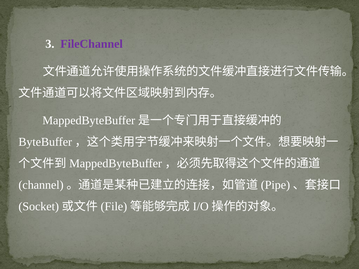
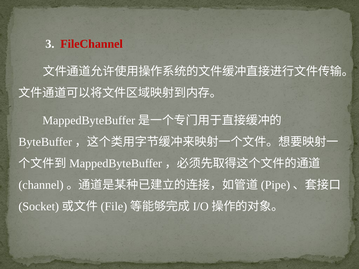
FileChannel colour: purple -> red (92, 44)
